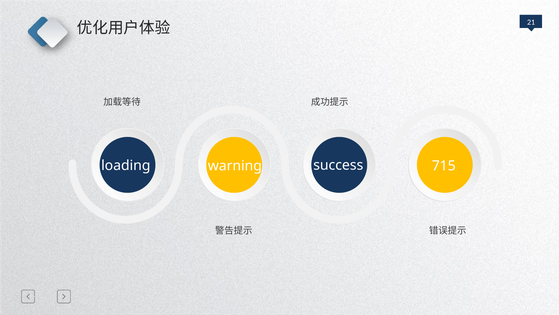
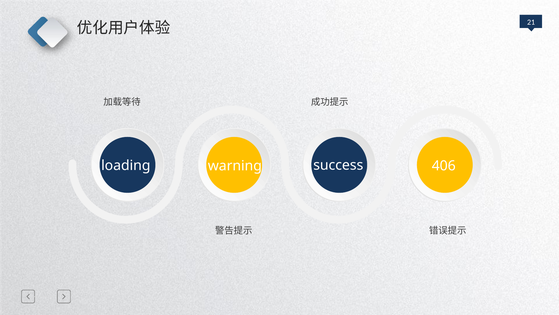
715: 715 -> 406 (444, 166)
